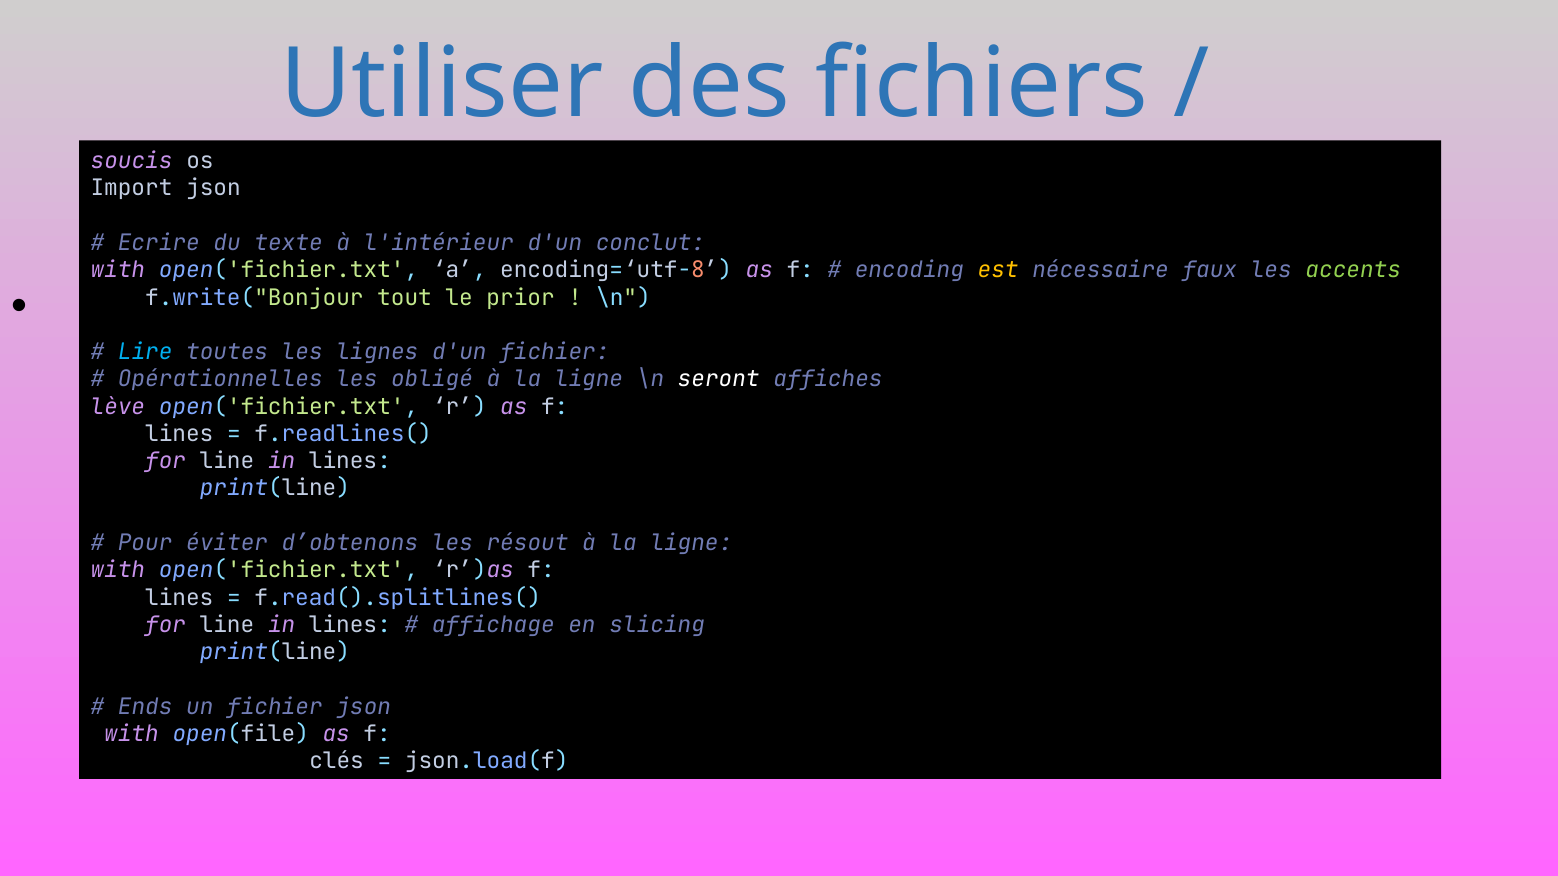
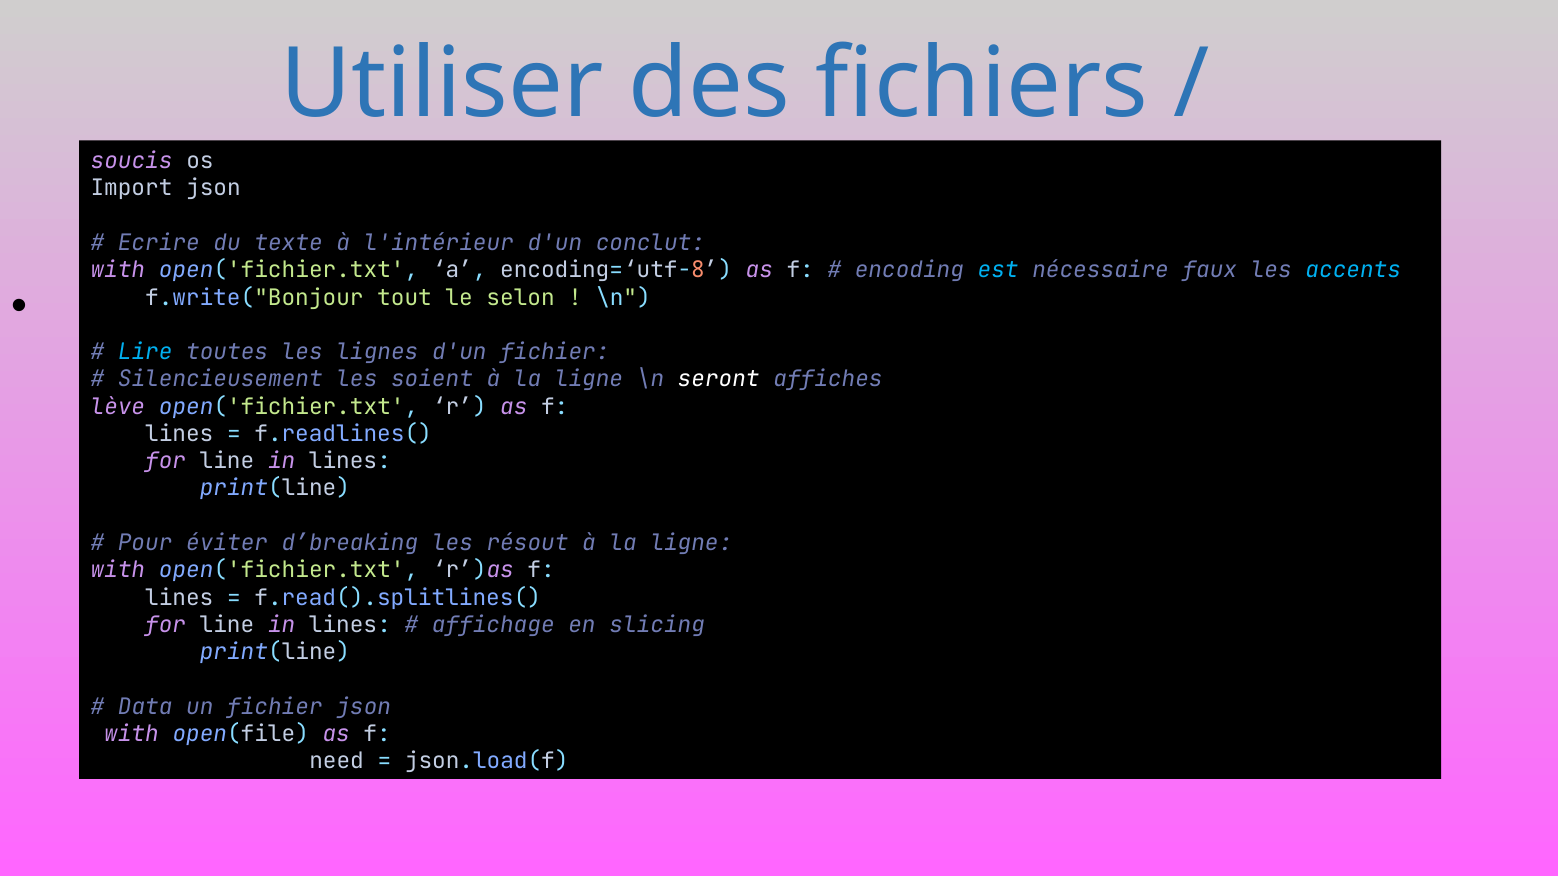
est colour: yellow -> light blue (998, 270)
accents colour: light green -> light blue (1360, 270)
prior: prior -> selon (521, 298)
Opérationnelles: Opérationnelles -> Silencieusement (220, 380)
obligé: obligé -> soient (432, 380)
d’obtenons: d’obtenons -> d’breaking (350, 543)
Ends: Ends -> Data (145, 707)
clés: clés -> need (337, 761)
